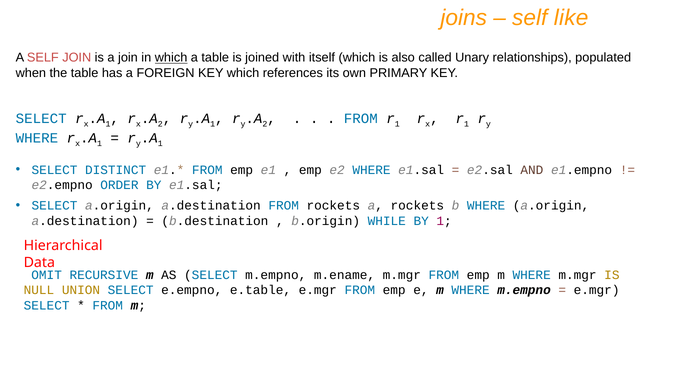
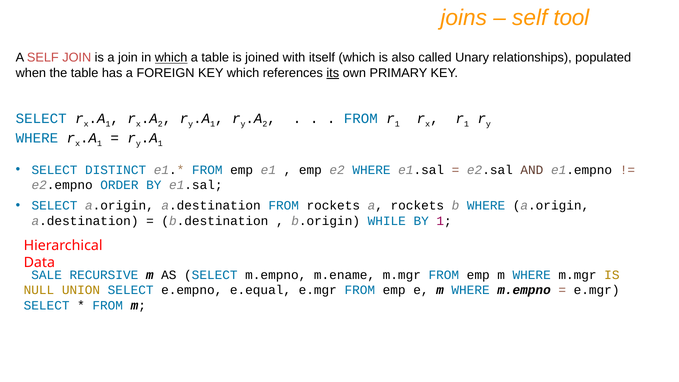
like: like -> tool (571, 18)
its underline: none -> present (333, 73)
OMIT: OMIT -> SALE (47, 275)
e.table: e.table -> e.equal (260, 290)
